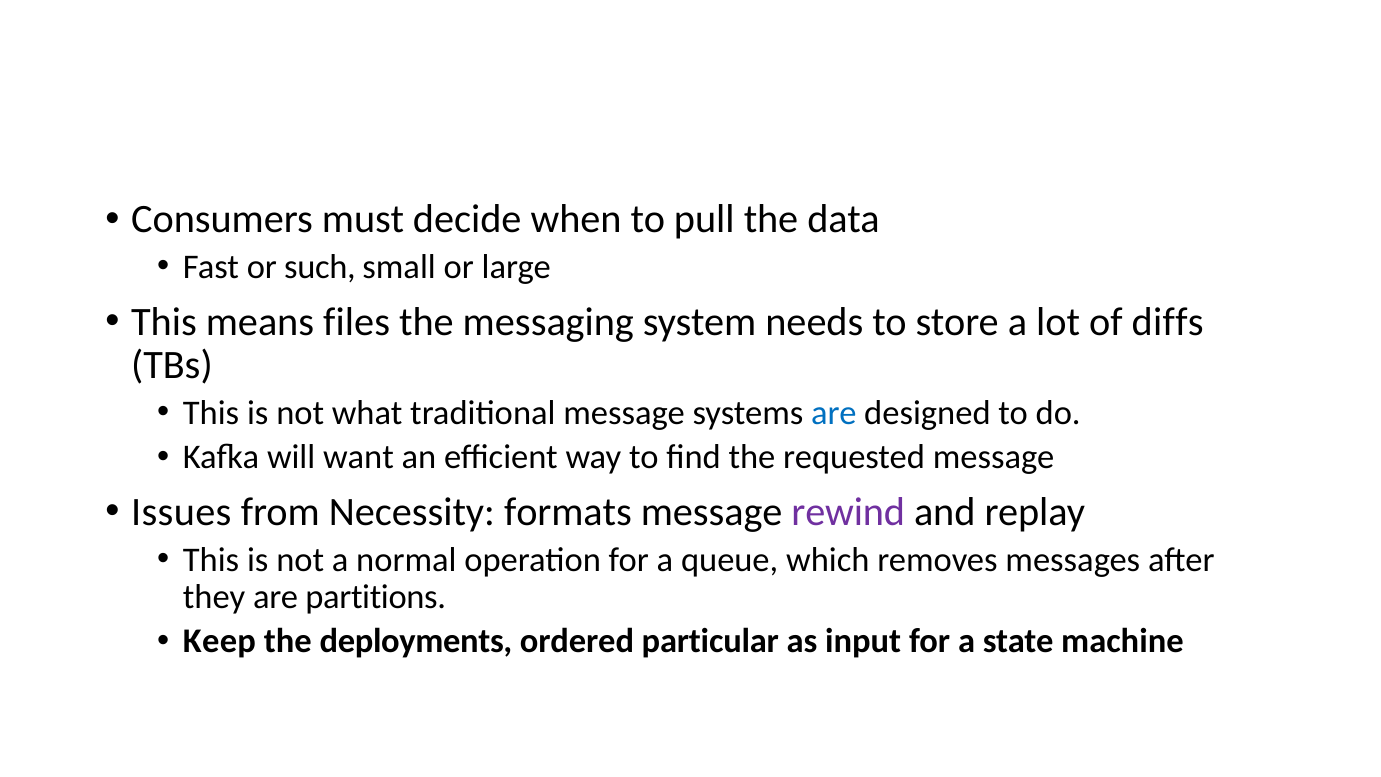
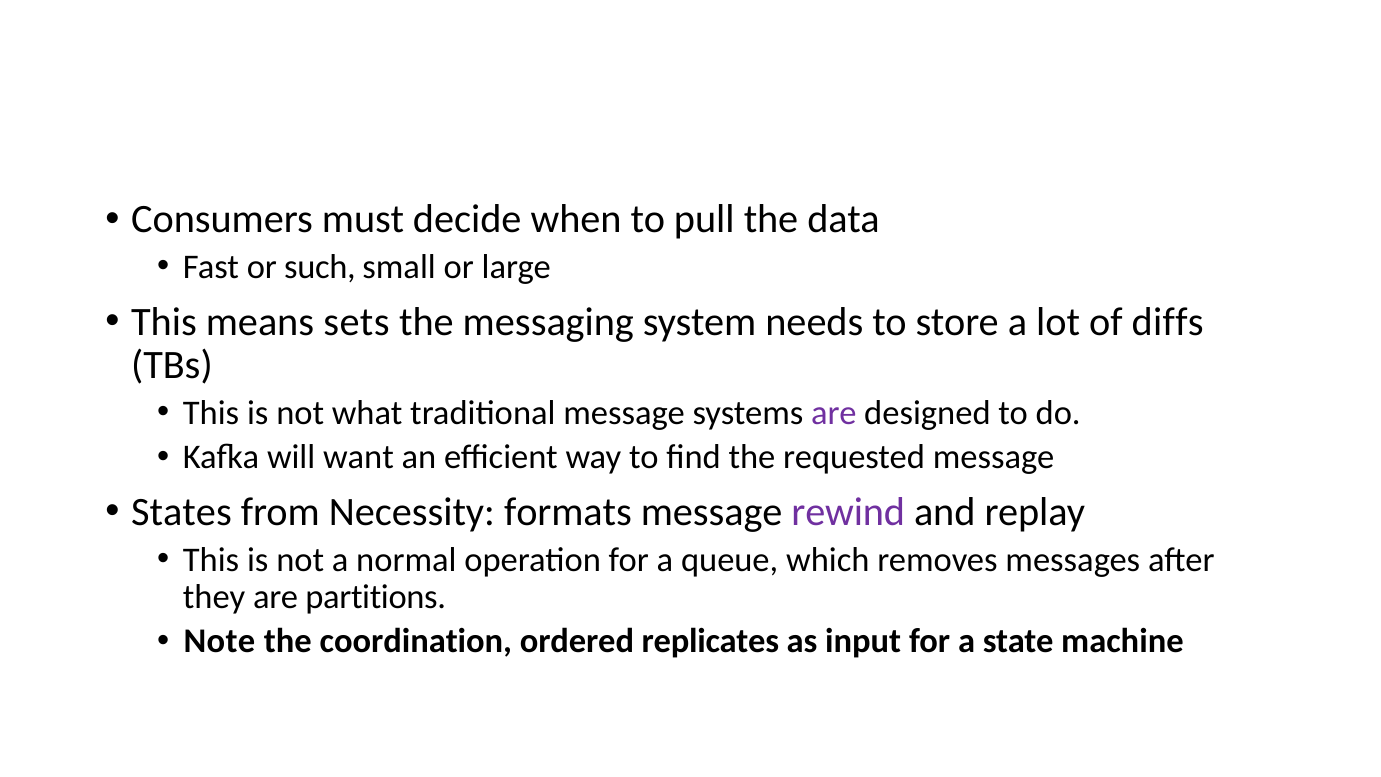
files: files -> sets (356, 322)
are colour: blue -> purple (834, 413)
Issues: Issues -> States (181, 512)
Keep: Keep -> Note (219, 641)
deployments: deployments -> coordination (416, 641)
particular: particular -> replicates (710, 641)
